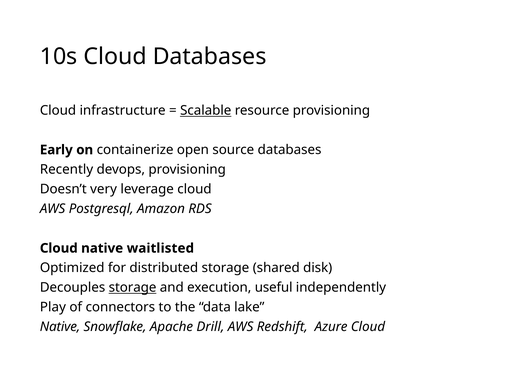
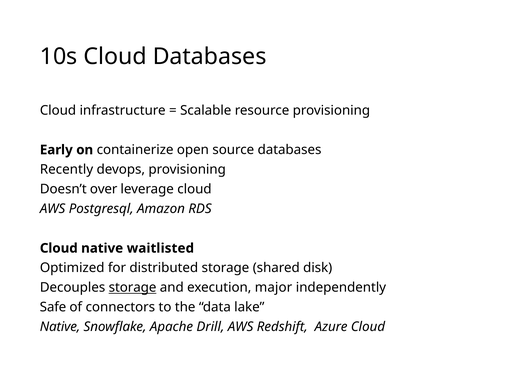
Scalable underline: present -> none (206, 111)
very: very -> over (104, 189)
useful: useful -> major (274, 288)
Play: Play -> Safe (53, 308)
